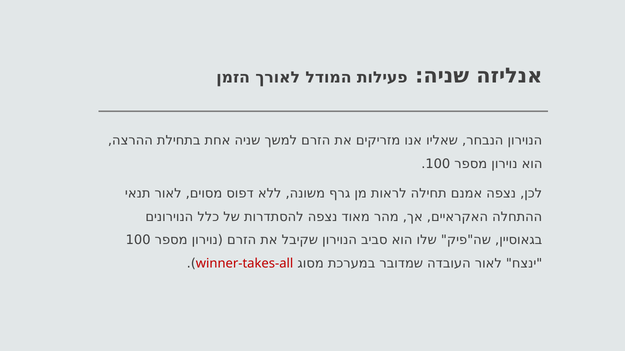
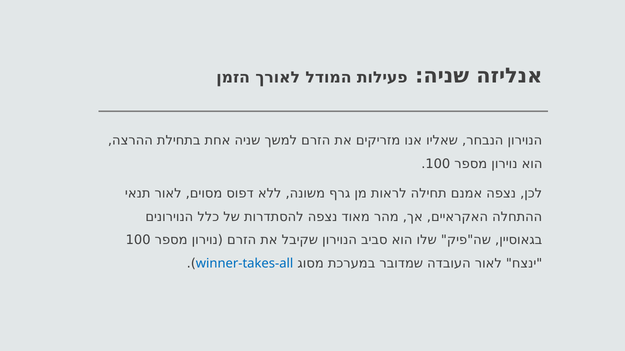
winner-takes-all colour: red -> blue (245, 264)
